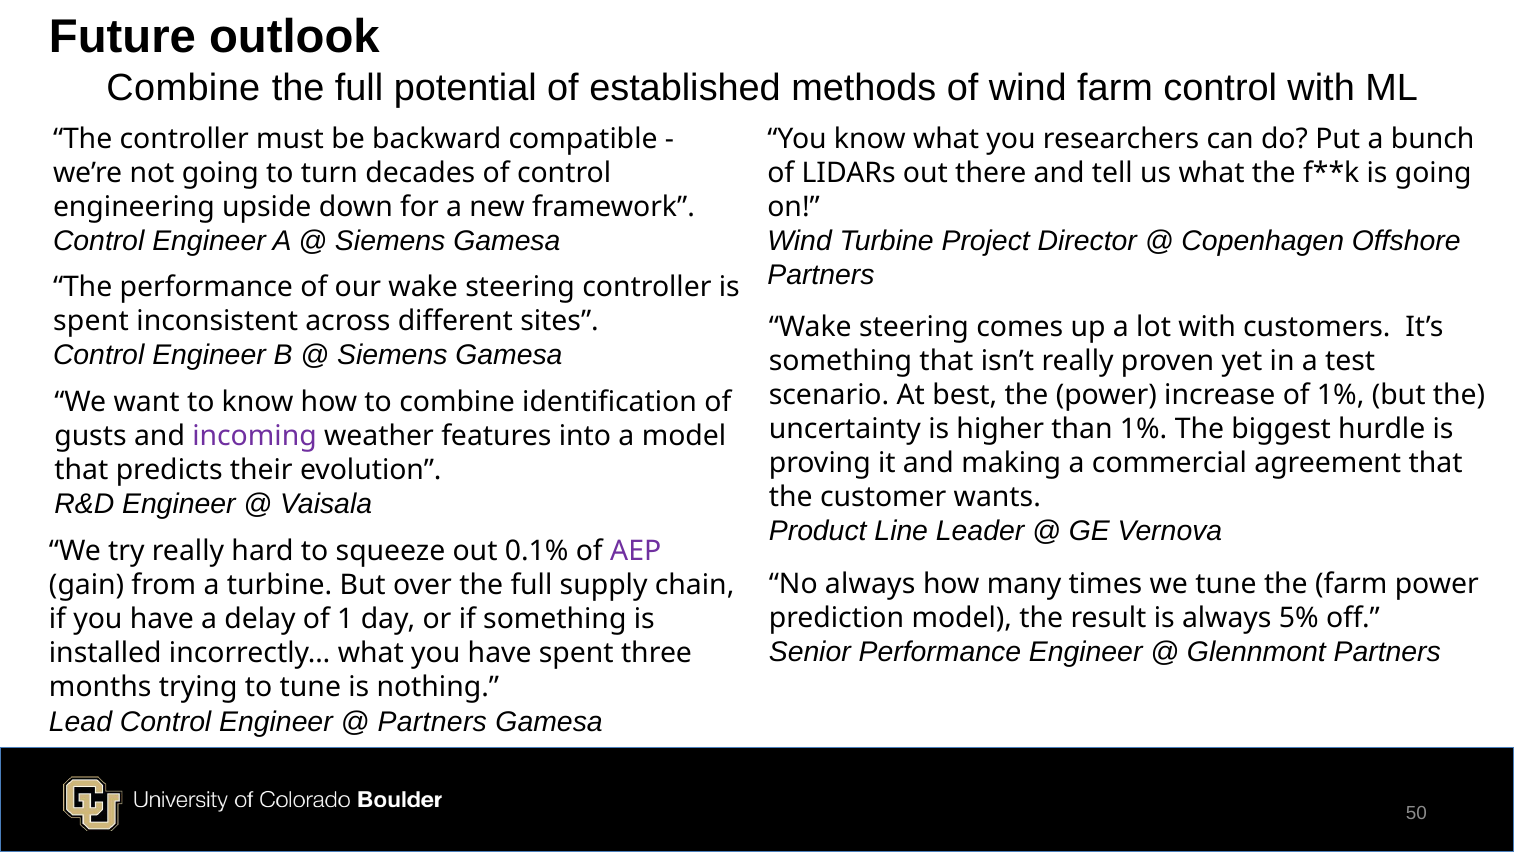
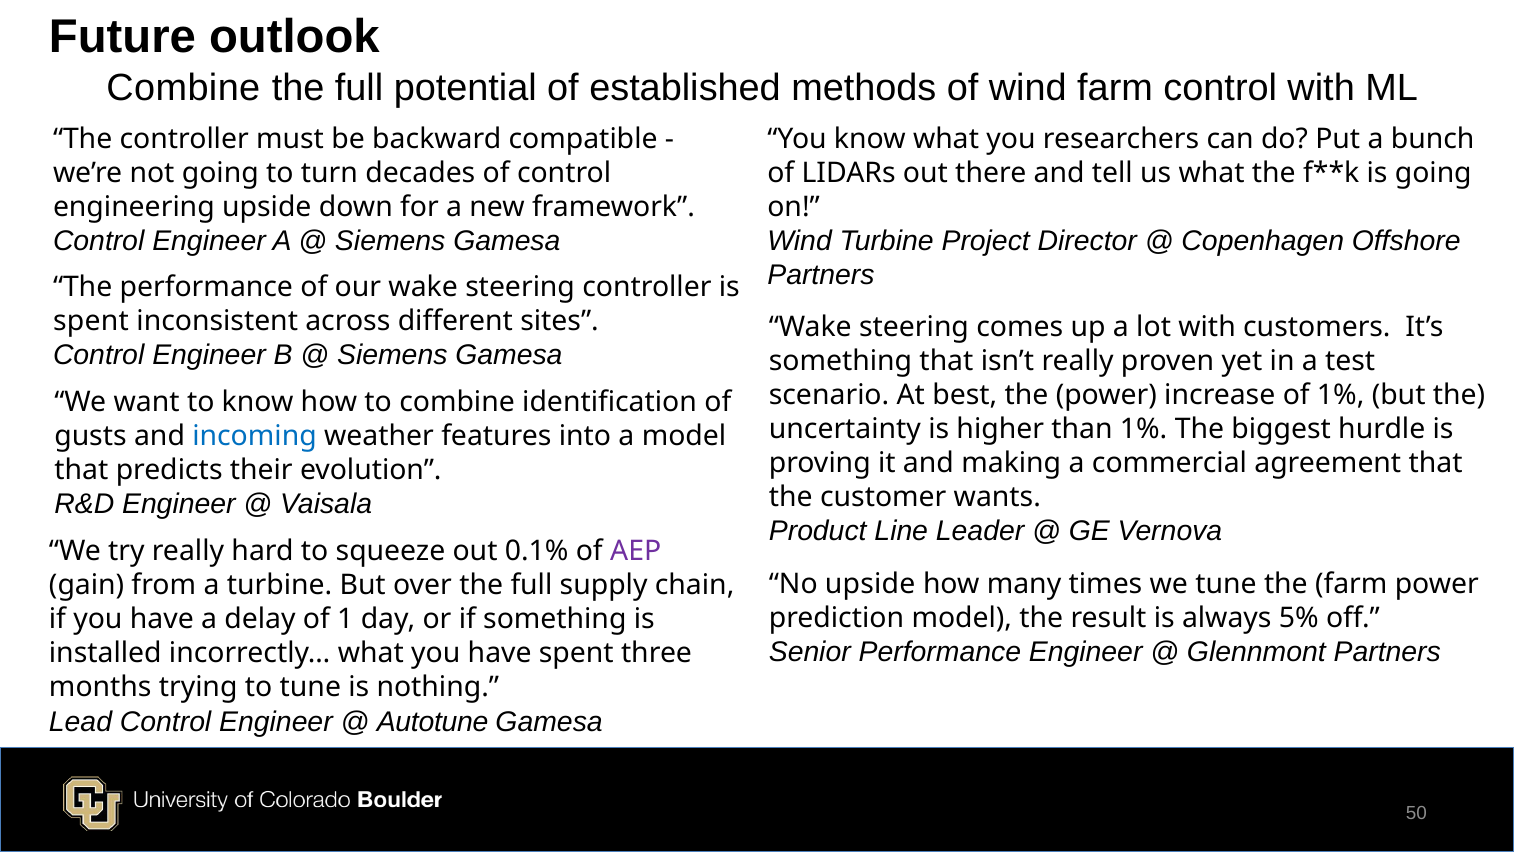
incoming colour: purple -> blue (255, 436)
No always: always -> upside (870, 584)
Partners: Partners -> Autotune (433, 721)
